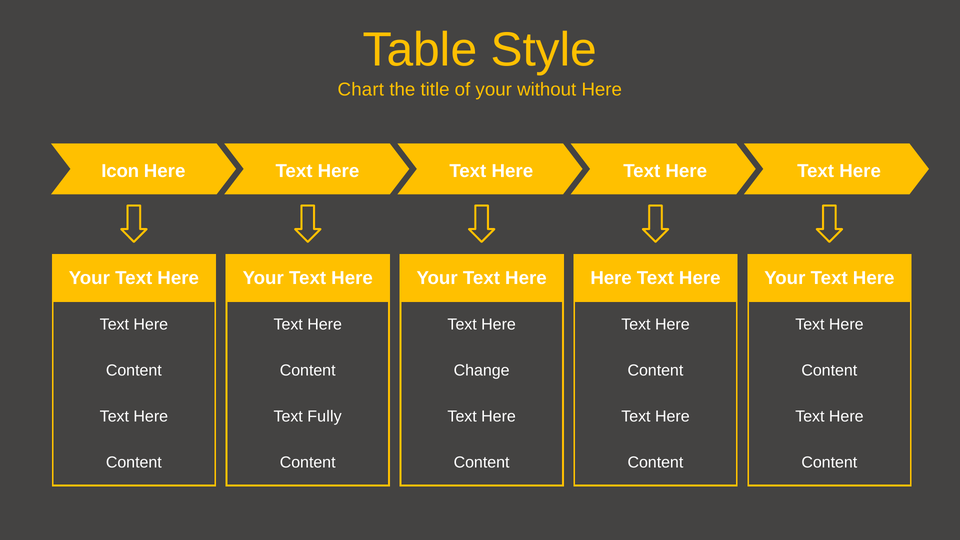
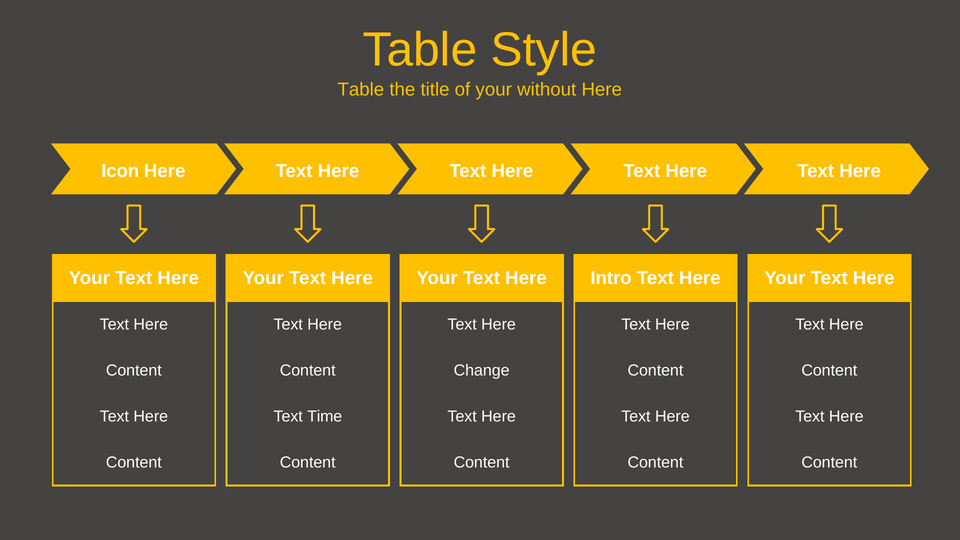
Chart: Chart -> Table (361, 90)
Here: Here -> Intro (611, 278)
Fully: Fully -> Time (325, 417)
